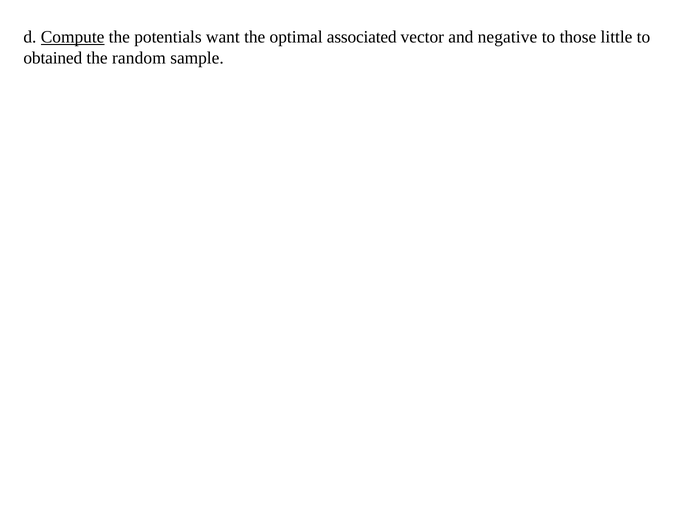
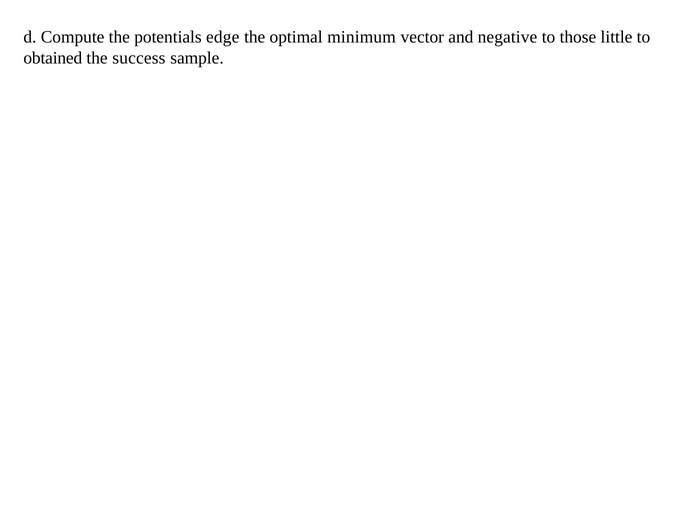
Compute underline: present -> none (73, 37)
want: want -> edge (223, 37)
associated: associated -> minimum (362, 37)
random: random -> success (139, 58)
